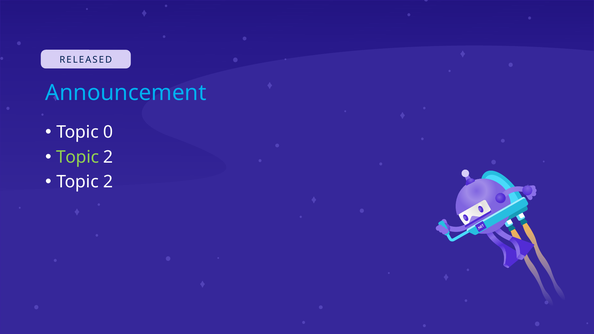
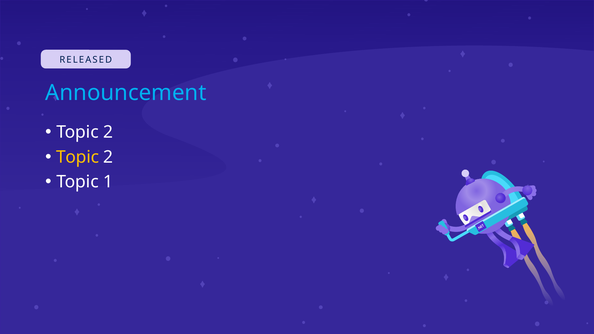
0: 0 -> 2 (108, 132)
Topic colour: light green -> yellow (78, 157)
2: 2 -> 1 (108, 182)
